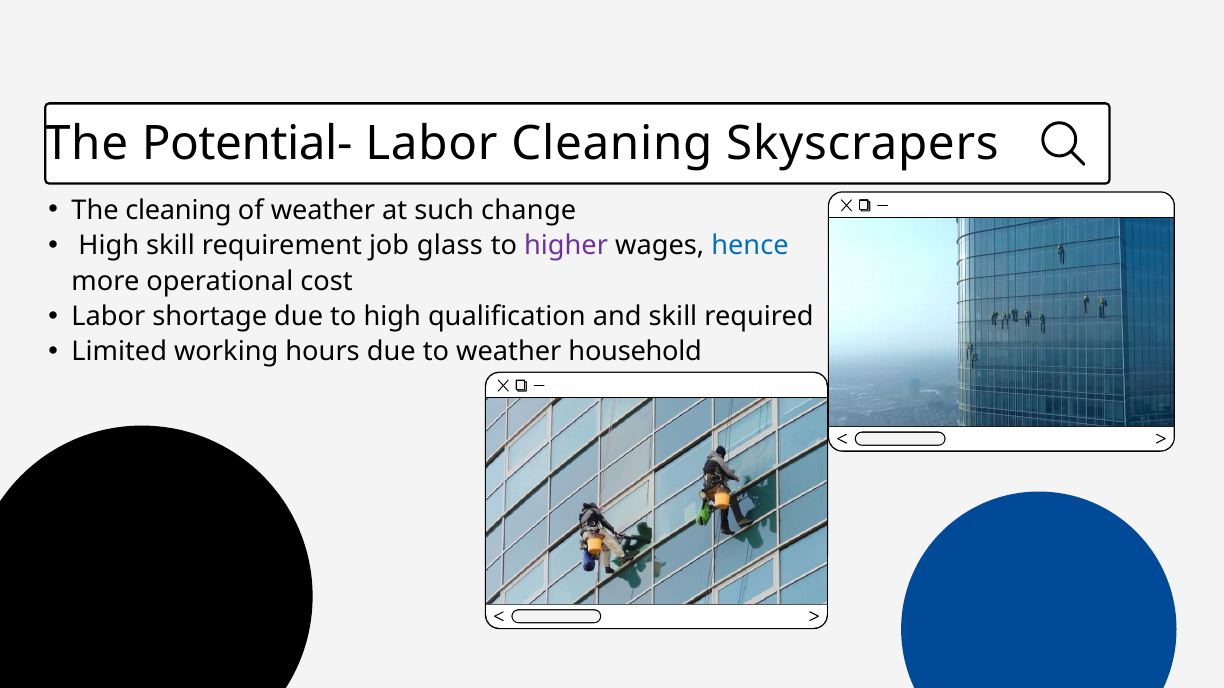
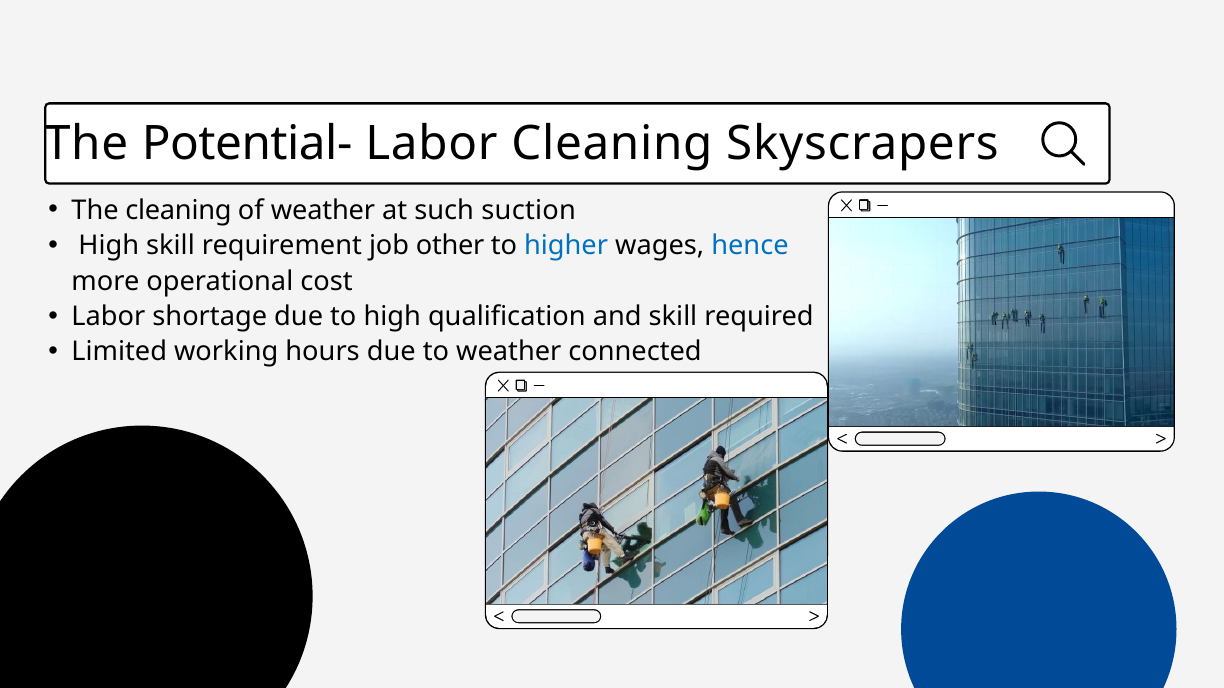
change: change -> suction (529, 211)
glass: glass -> other (450, 246)
higher colour: purple -> blue (566, 246)
household: household -> connected (635, 352)
